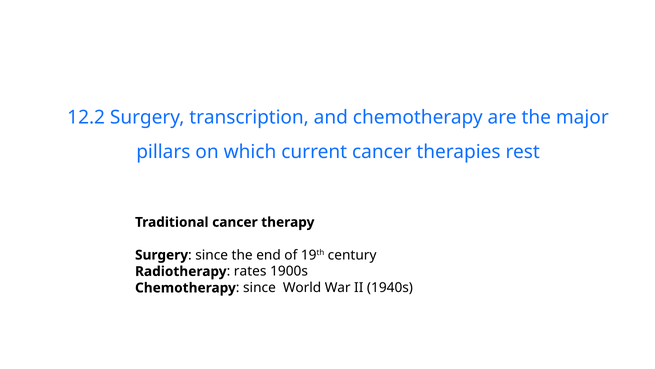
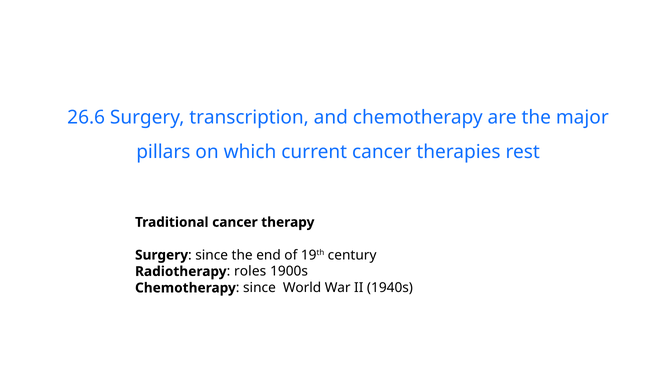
12.2: 12.2 -> 26.6 (86, 117)
rates: rates -> roles (250, 271)
